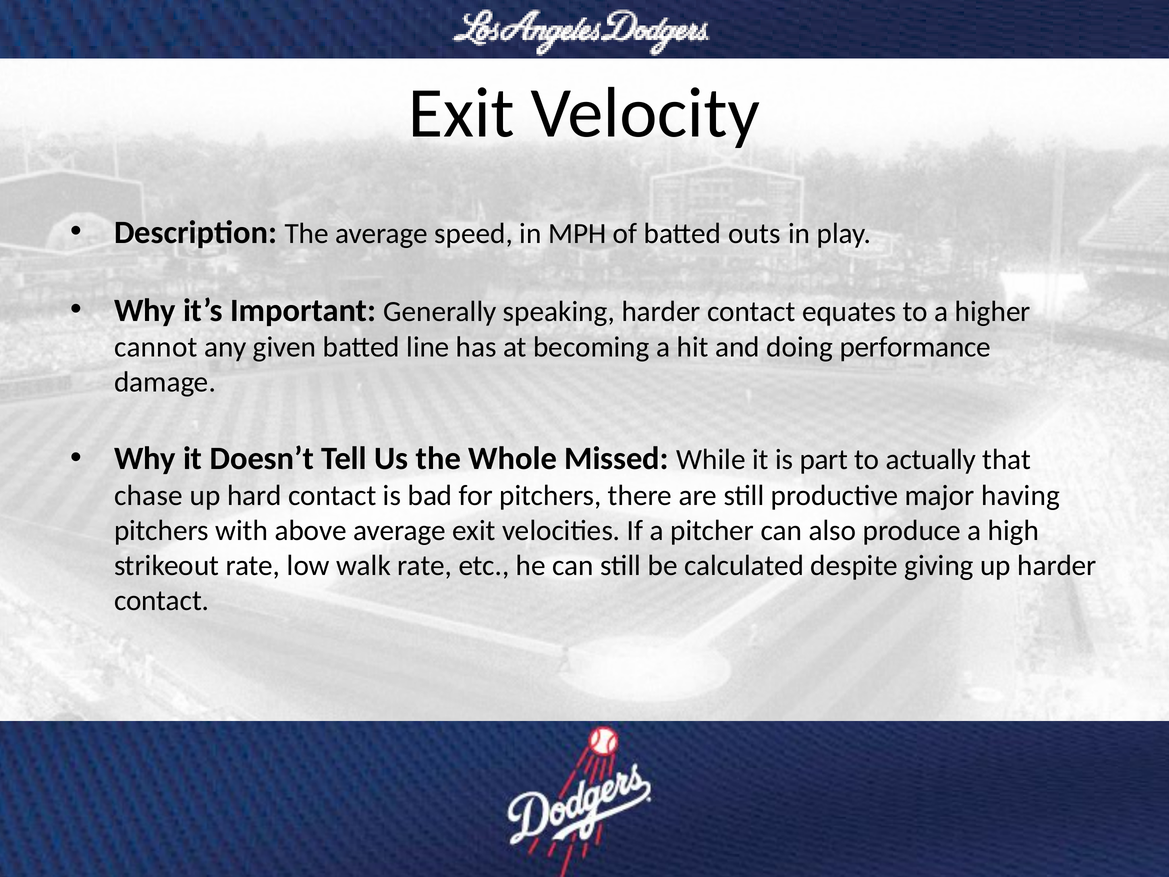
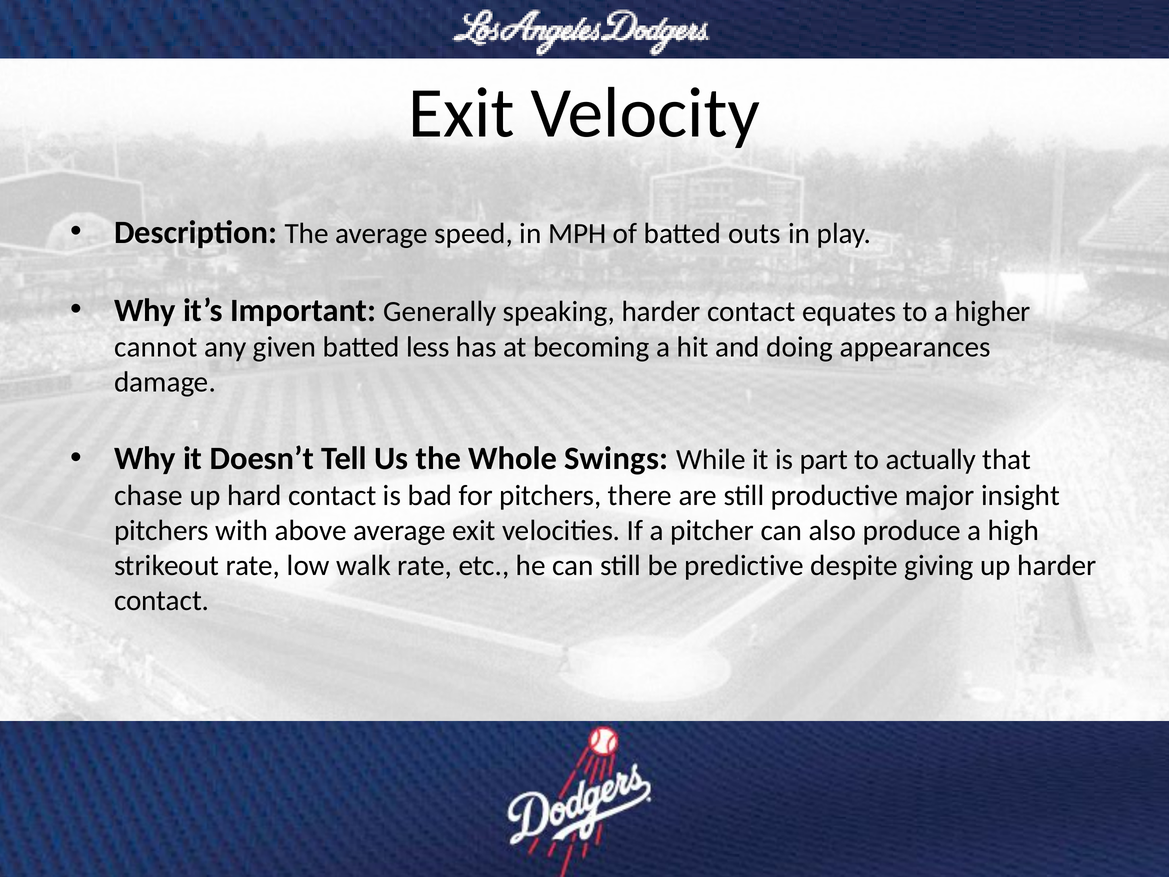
line: line -> less (428, 347)
performance: performance -> appearances (915, 347)
Missed: Missed -> Swings (616, 458)
having: having -> insight (1020, 495)
calculated: calculated -> predictive (744, 565)
